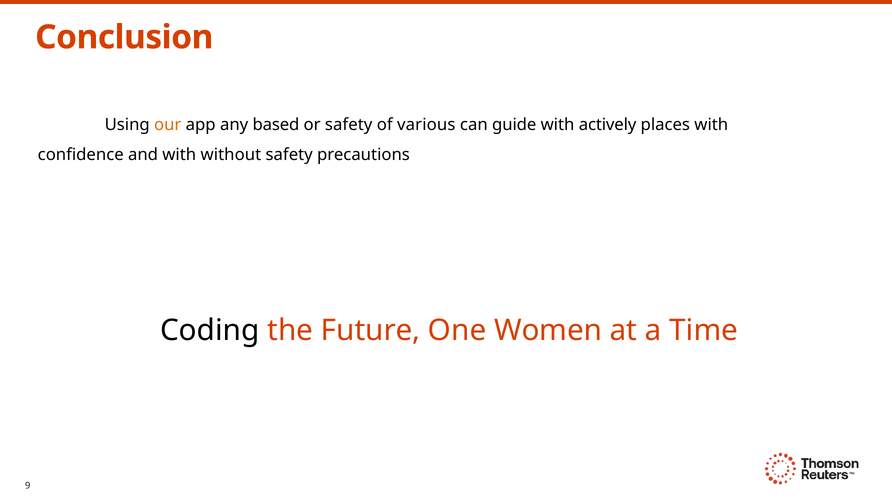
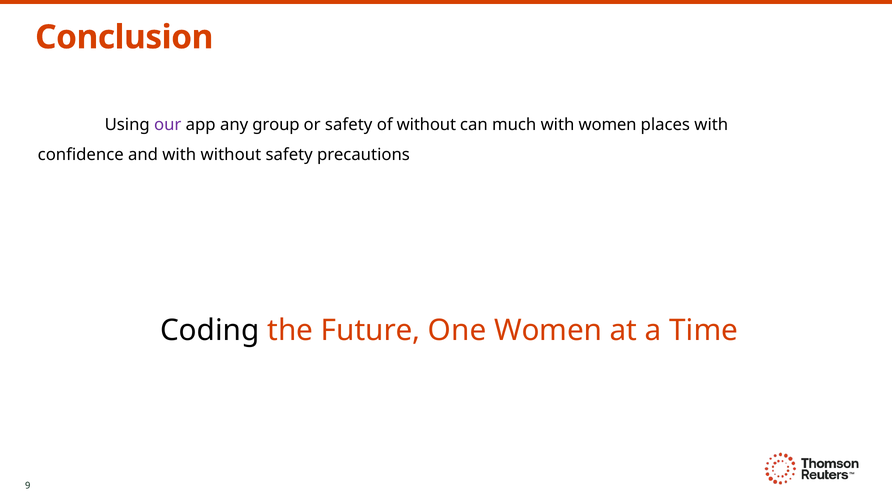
our colour: orange -> purple (168, 125)
based: based -> group (276, 125)
of various: various -> without (426, 125)
guide: guide -> much (514, 125)
with actively: actively -> women (608, 125)
